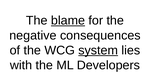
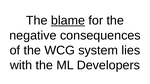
system underline: present -> none (98, 51)
